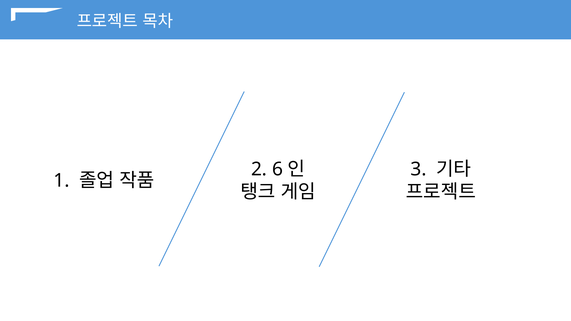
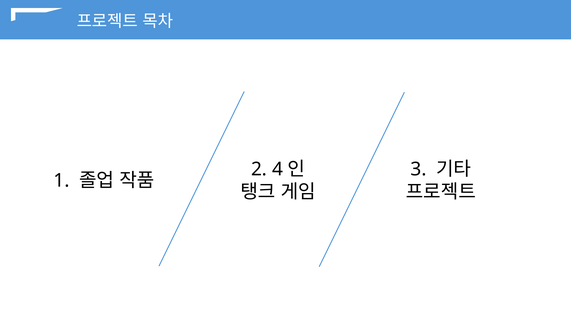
6: 6 -> 4 (277, 169)
